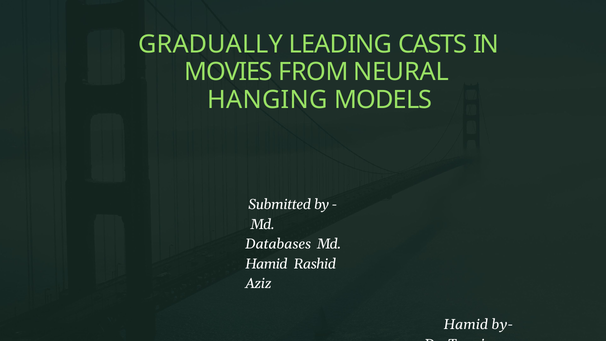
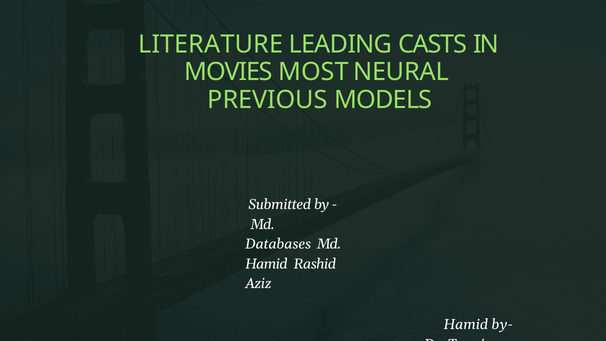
GRADUALLY: GRADUALLY -> LITERATURE (211, 44)
FROM: FROM -> MOST (313, 72)
HANGING: HANGING -> PREVIOUS (268, 100)
